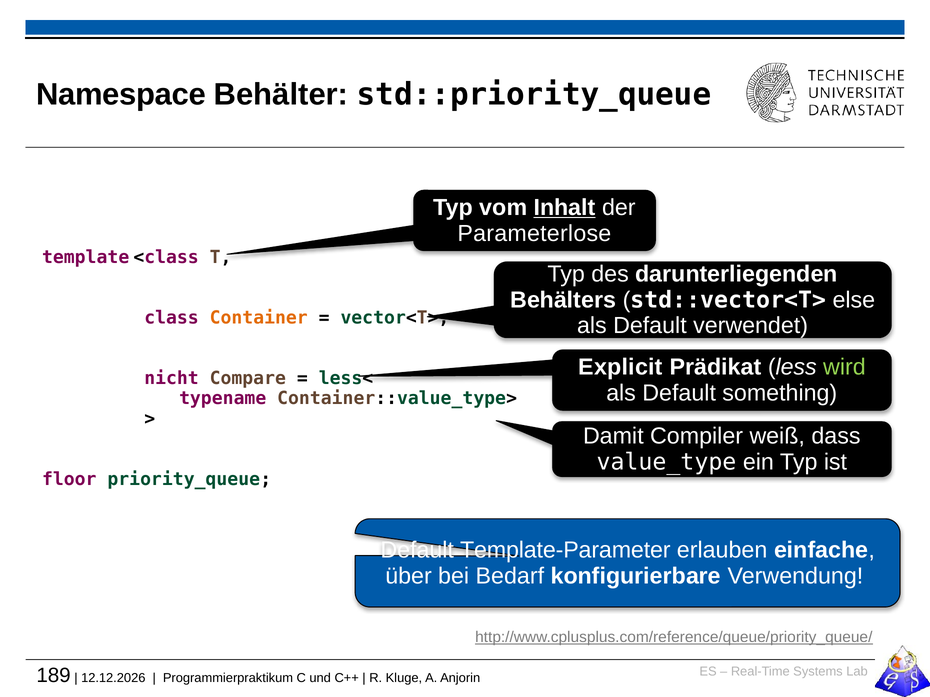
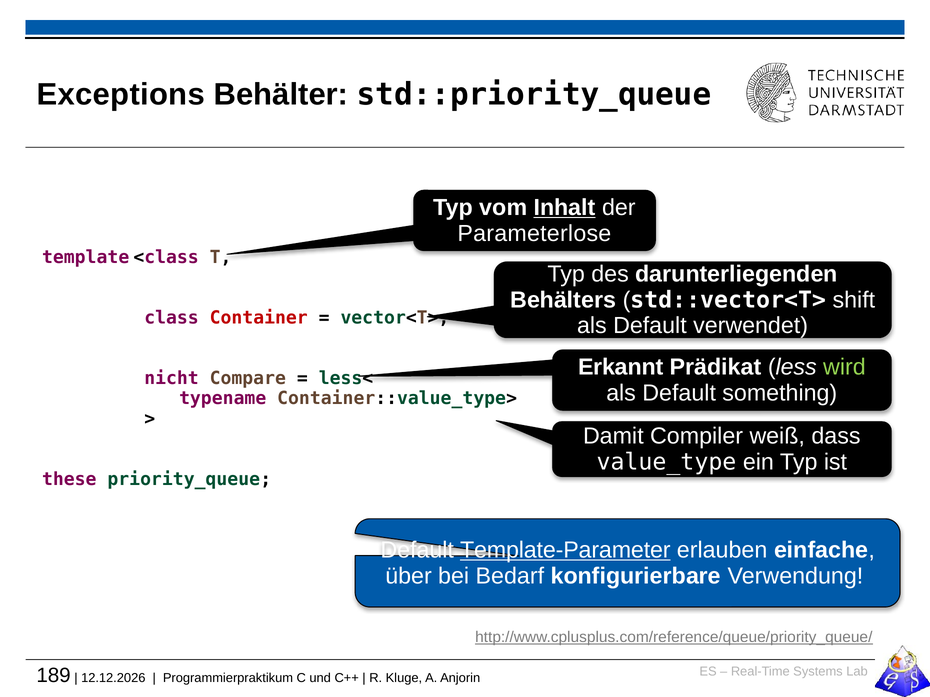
Namespace: Namespace -> Exceptions (121, 94)
else: else -> shift (854, 300)
Container colour: orange -> red (259, 318)
Explicit: Explicit -> Erkannt (621, 368)
floor: floor -> these (69, 479)
Template-Parameter underline: none -> present (565, 550)
